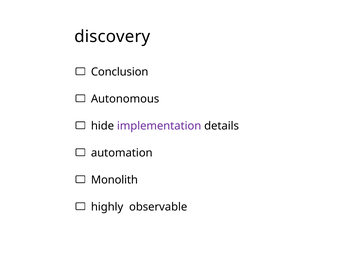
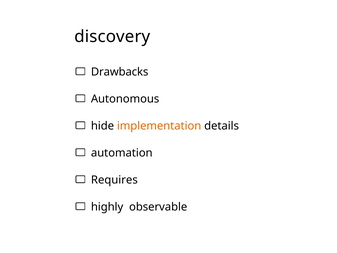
Conclusion: Conclusion -> Drawbacks (120, 72)
implementation colour: purple -> orange (159, 126)
Monolith: Monolith -> Requires (114, 180)
